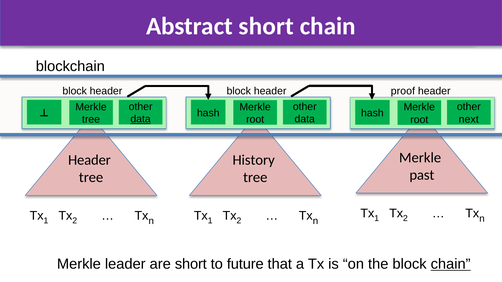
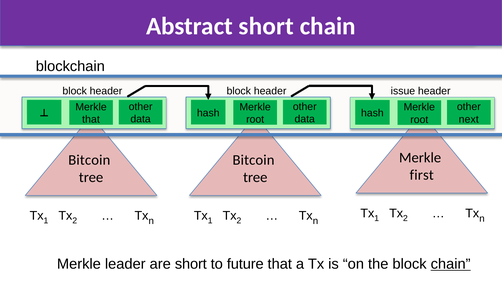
proof: proof -> issue (403, 91)
data underline: present -> none (141, 119)
tree: tree -> that (91, 120)
Header: Header -> Bitcoin (89, 160)
History: History -> Bitcoin (254, 160)
past: past -> first (422, 175)
